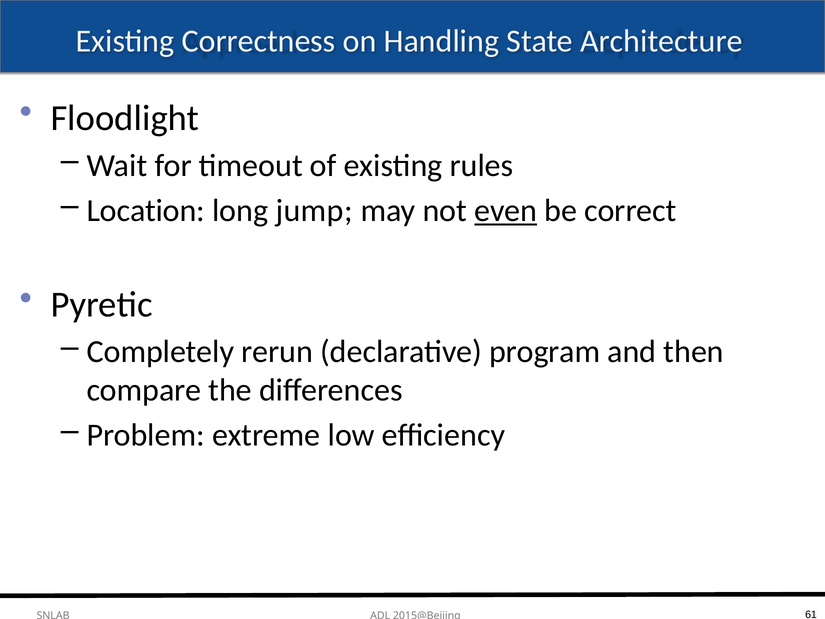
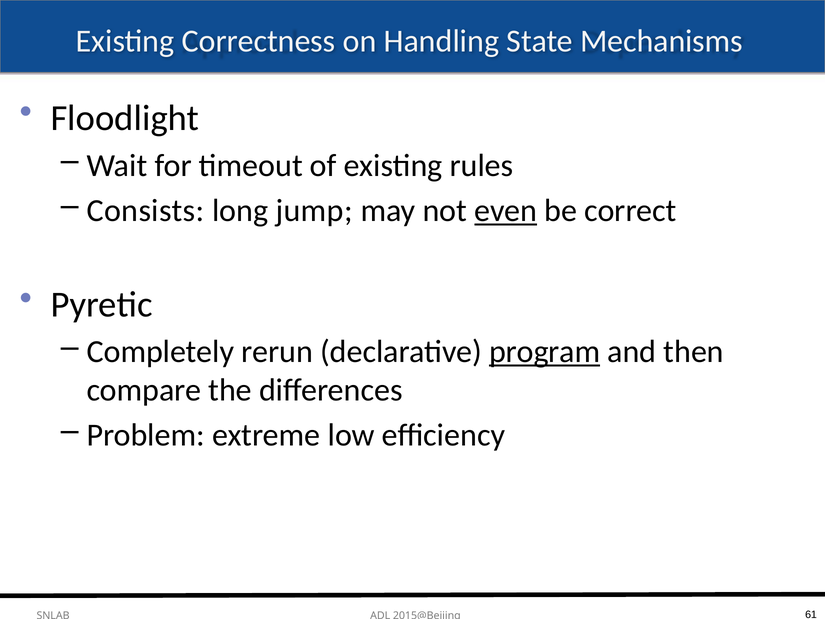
Architecture: Architecture -> Mechanisms (661, 41)
Location: Location -> Consists (146, 210)
program underline: none -> present (545, 352)
